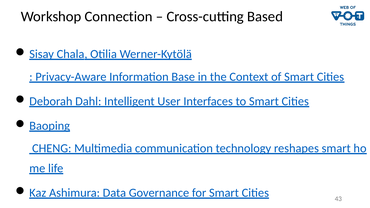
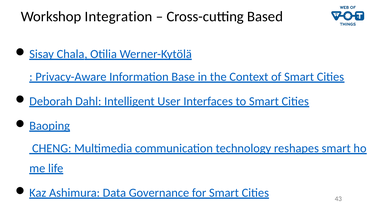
Connection: Connection -> Integration (119, 17)
